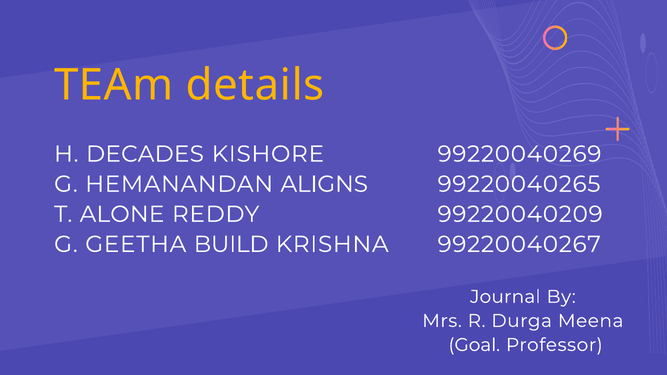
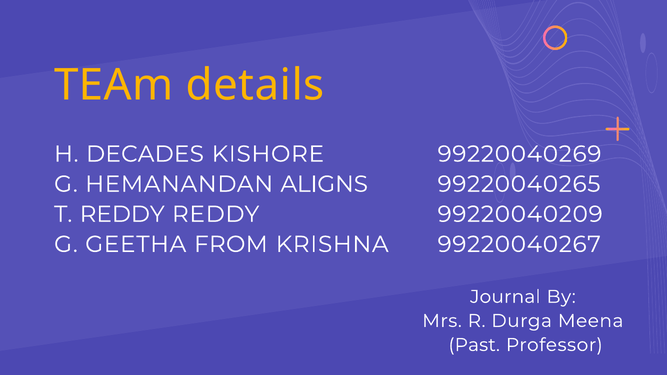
T ALONE: ALONE -> REDDY (122, 214)
BUILD: BUILD -> FROM (231, 244)
Goal: Goal -> Past (474, 345)
